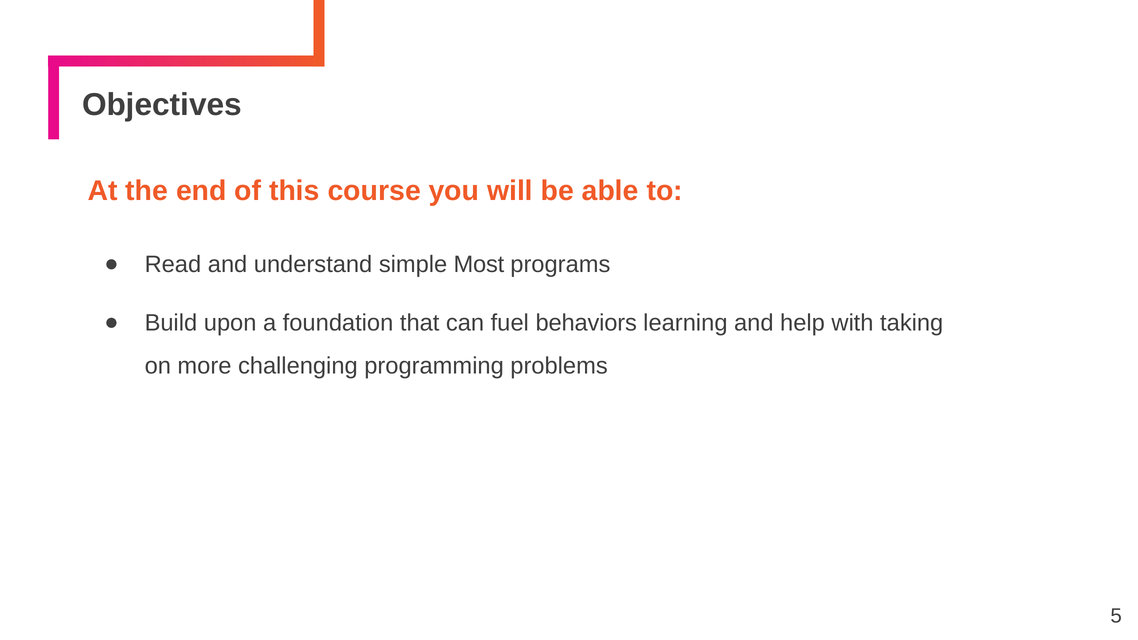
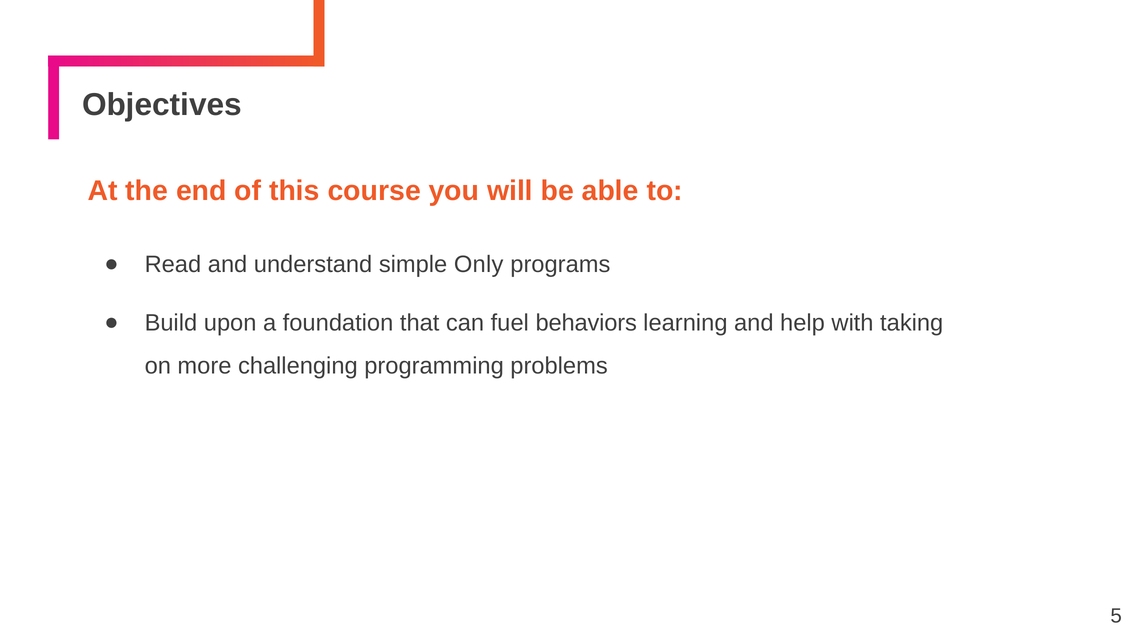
Most: Most -> Only (479, 265)
